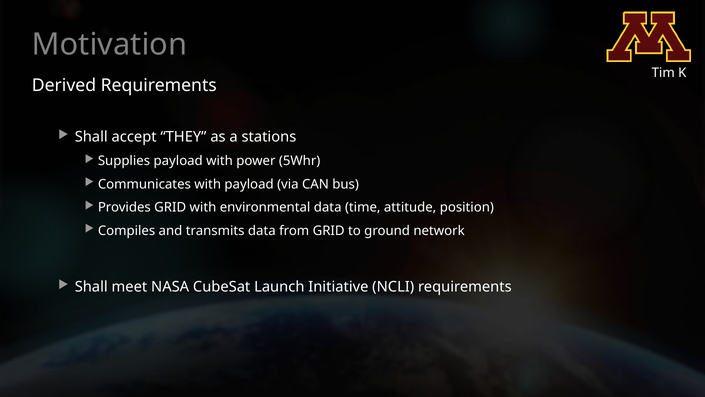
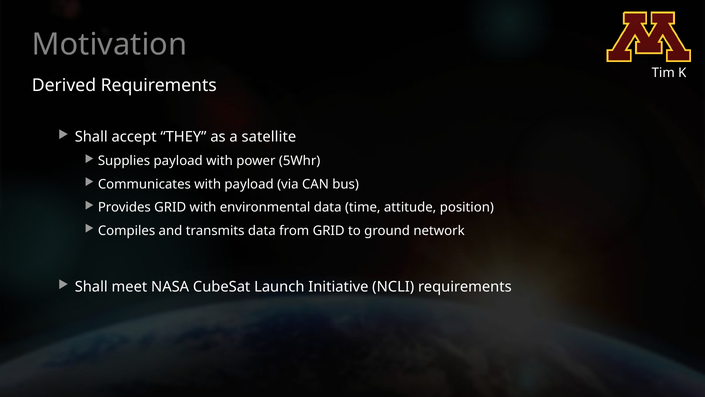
stations: stations -> satellite (269, 137)
